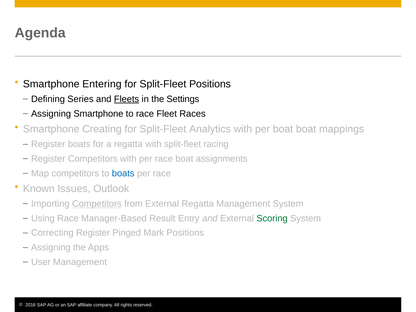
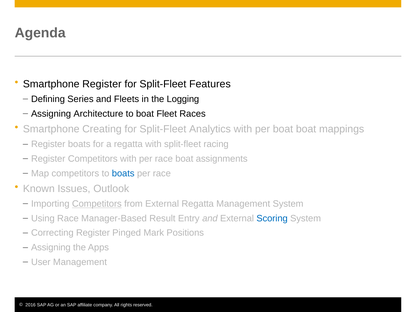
Smartphone Entering: Entering -> Register (102, 84)
Split-Fleet Positions: Positions -> Features (210, 84)
Fleets underline: present -> none (127, 99)
Settings: Settings -> Logging (183, 99)
Assigning Smartphone: Smartphone -> Architecture (98, 114)
to race: race -> boat (145, 114)
Scoring colour: green -> blue (272, 218)
